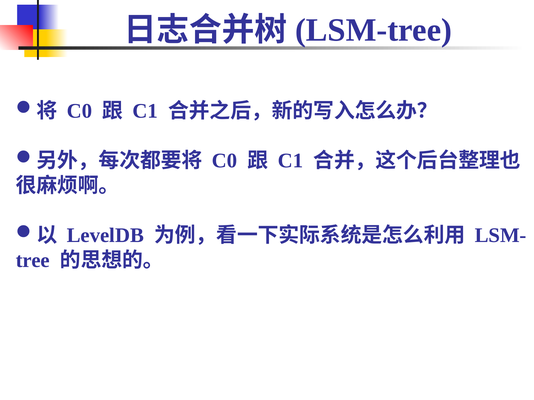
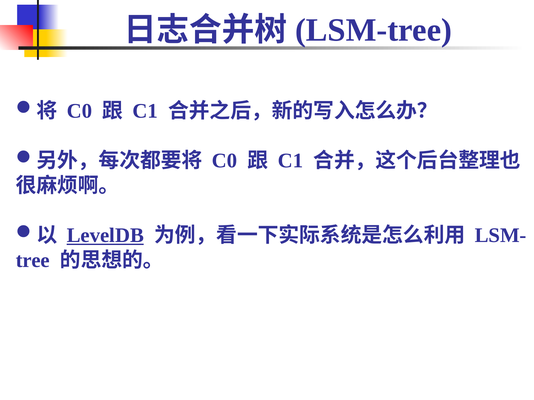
LevelDB underline: none -> present (105, 236)
